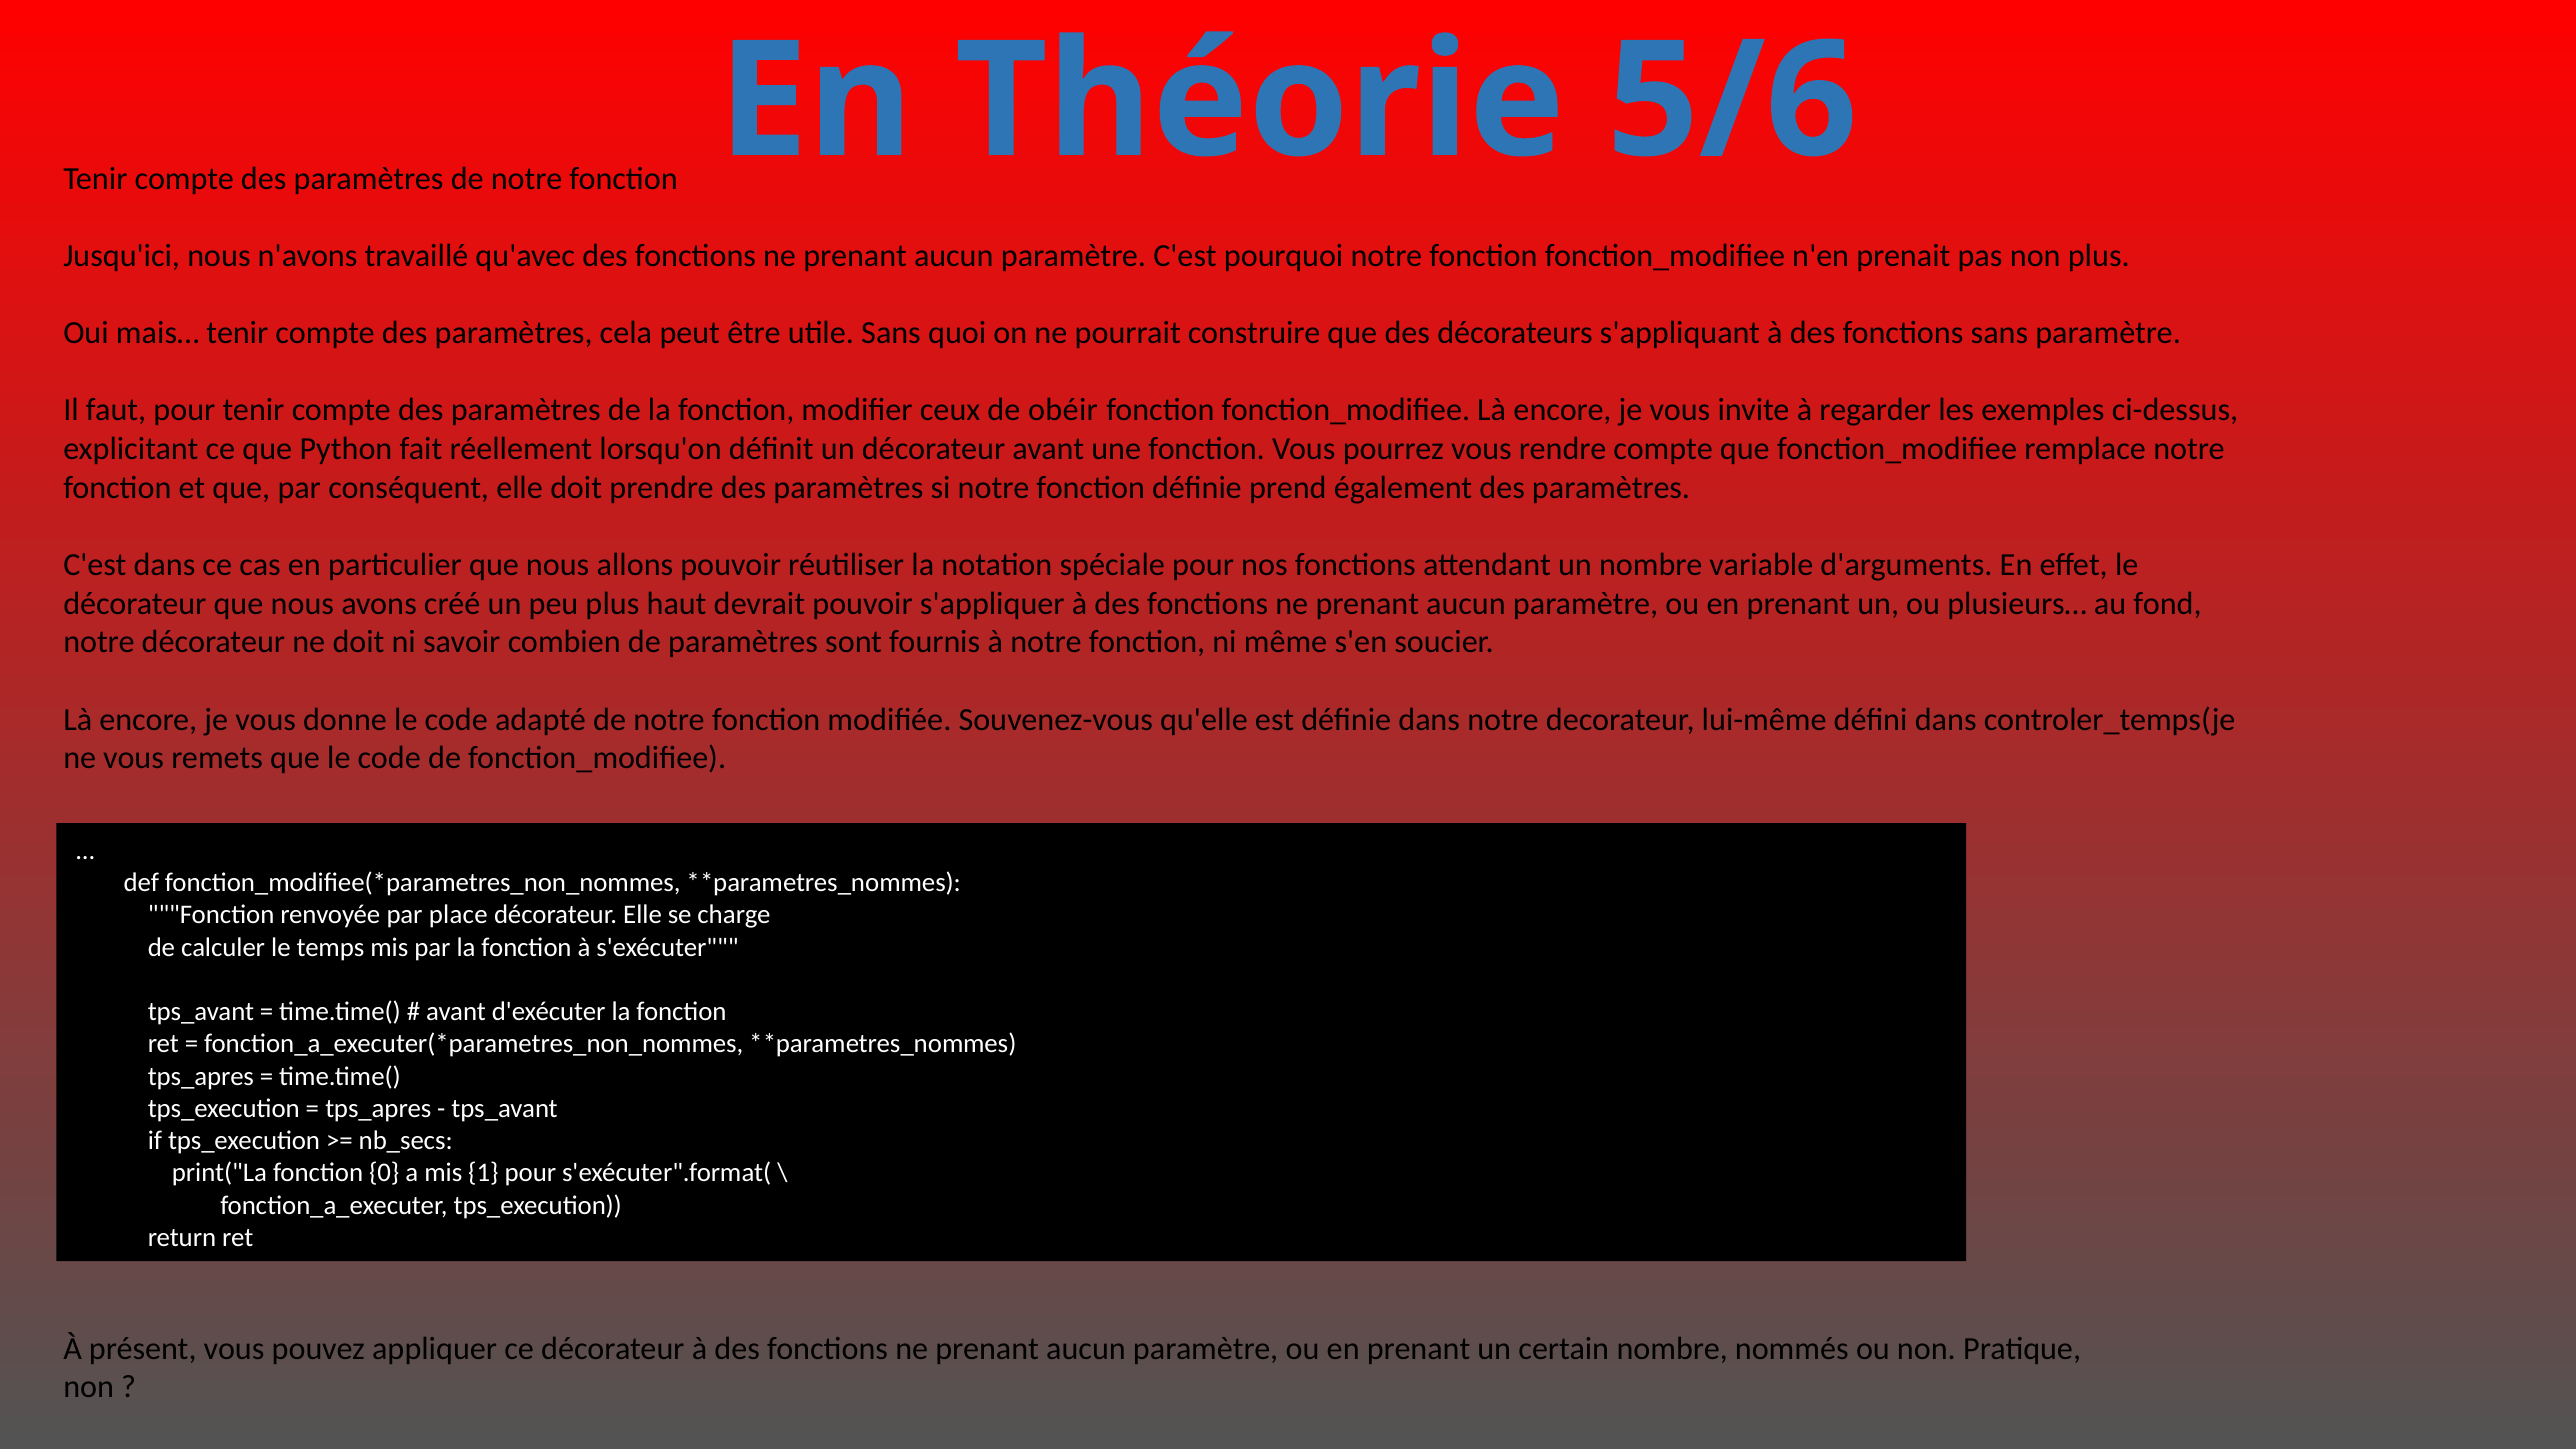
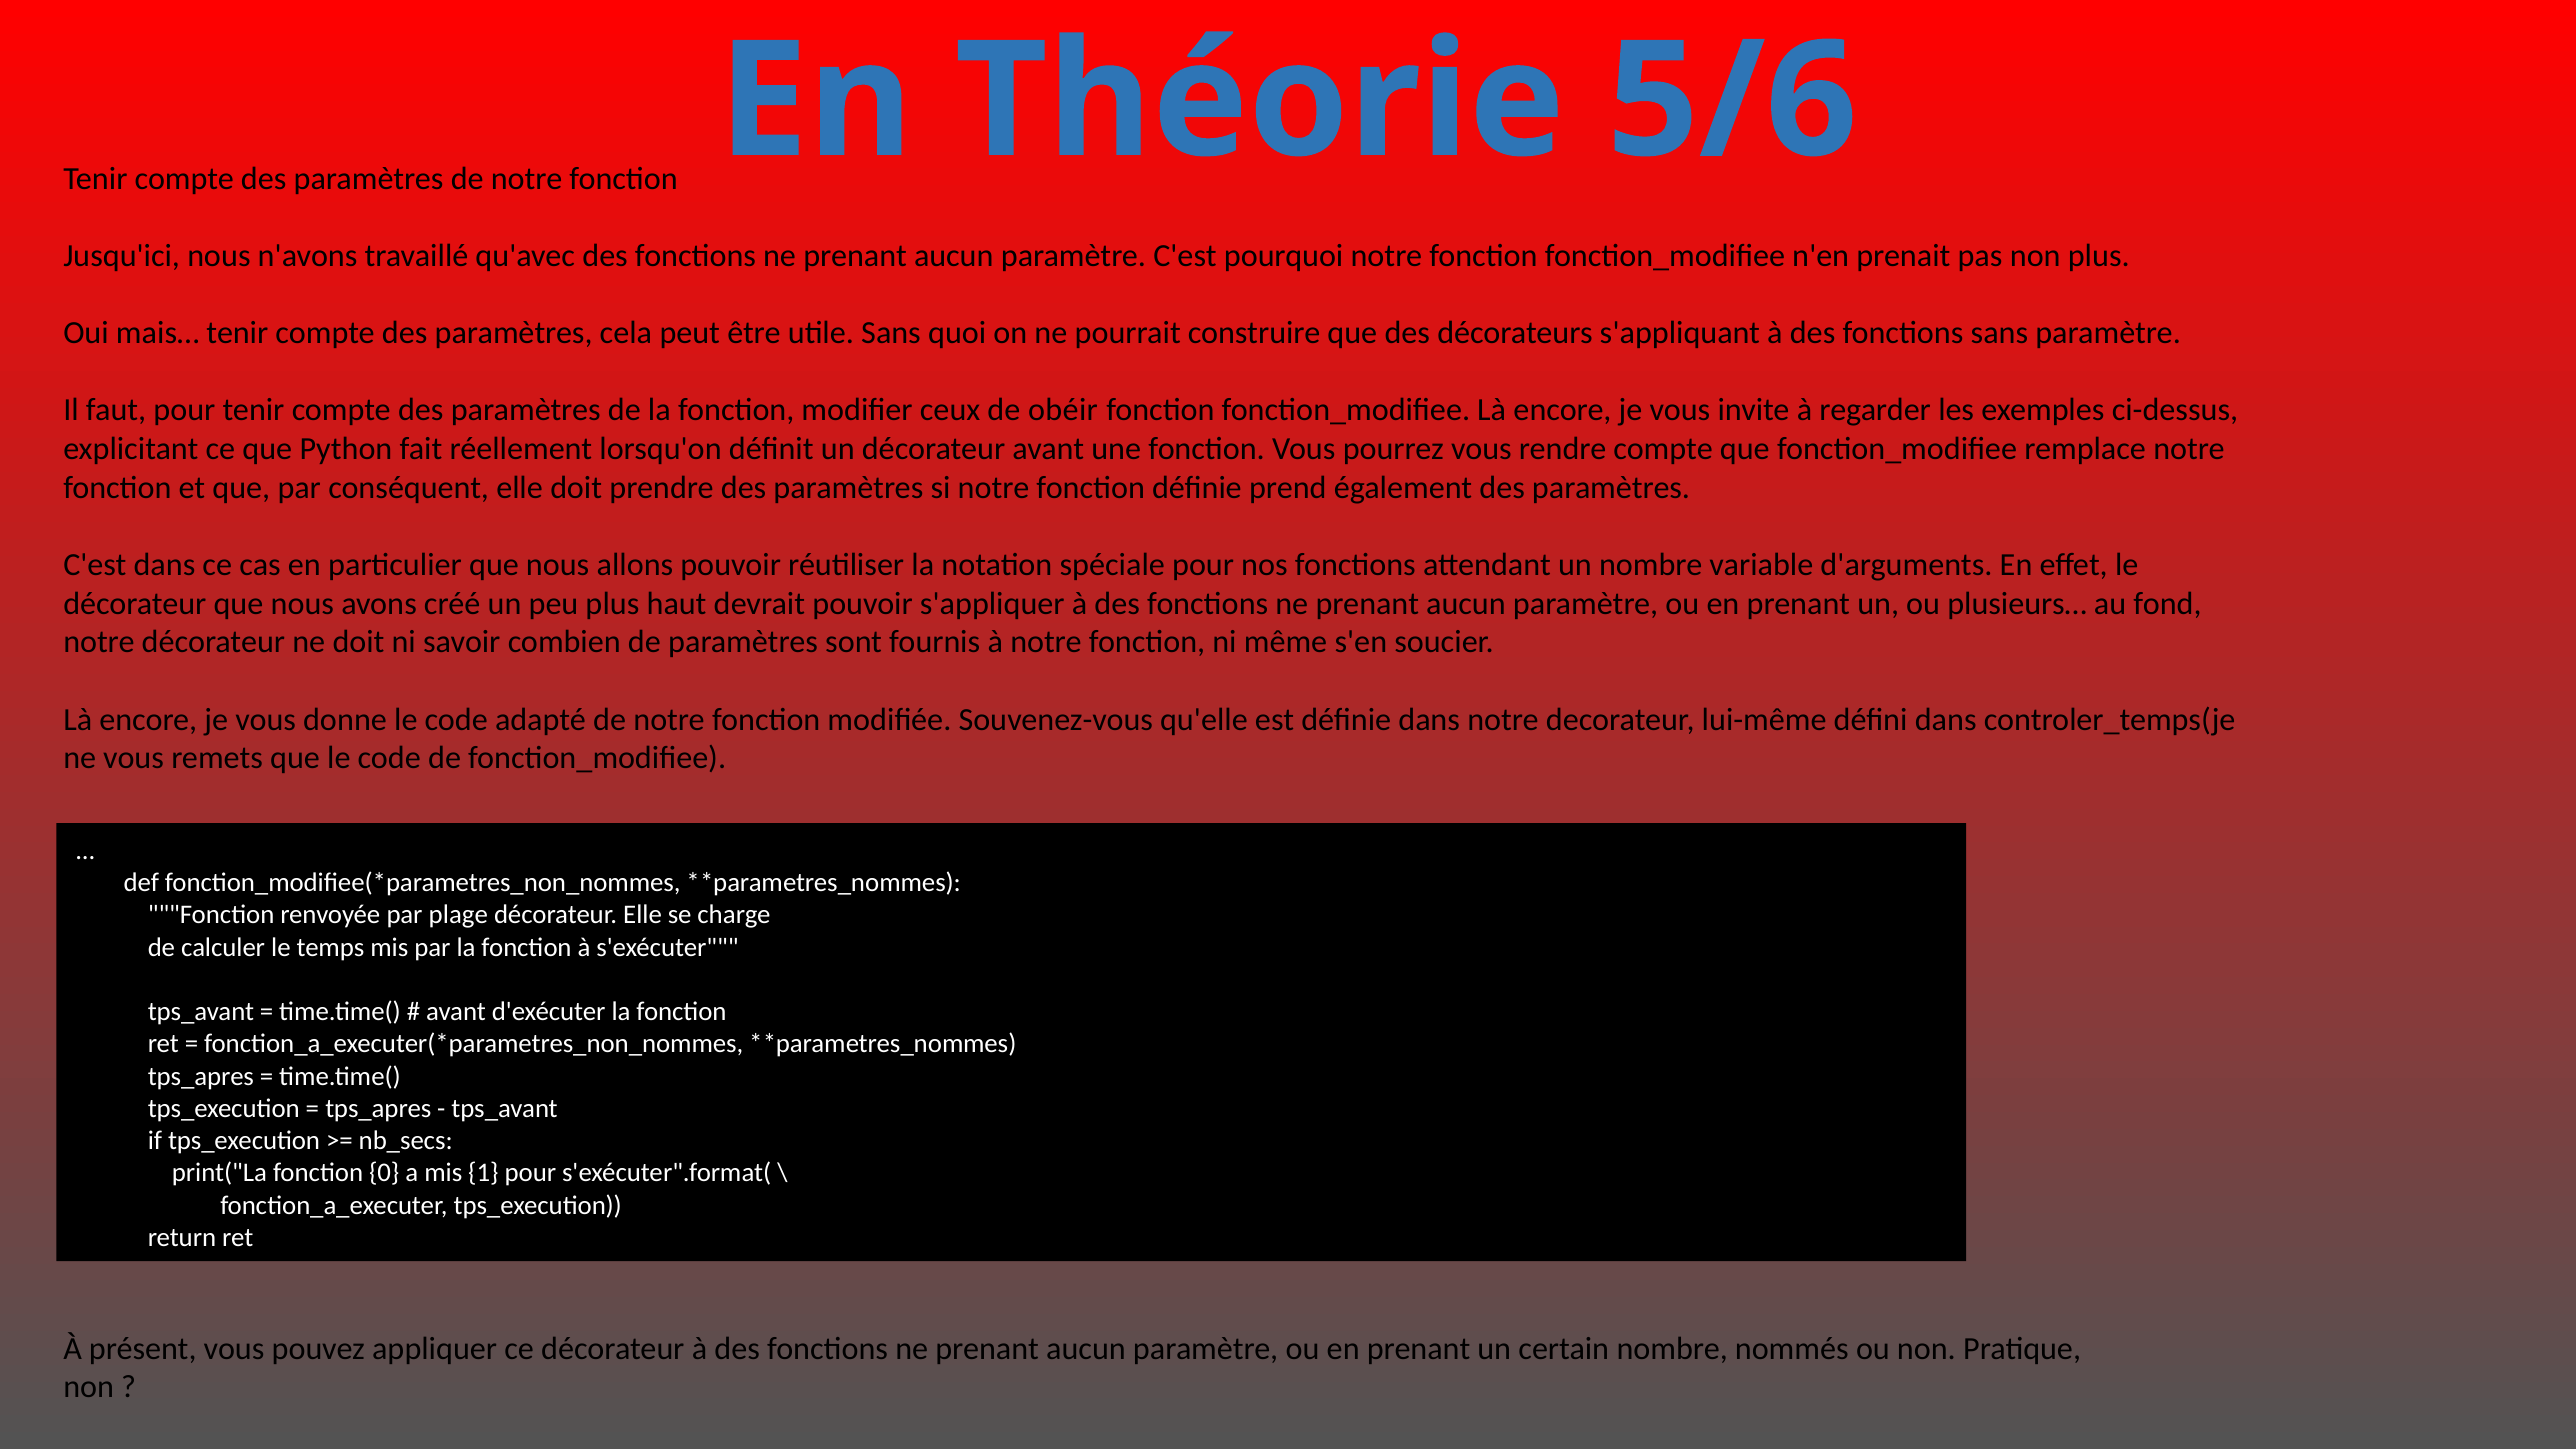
place: place -> plage (458, 915)
